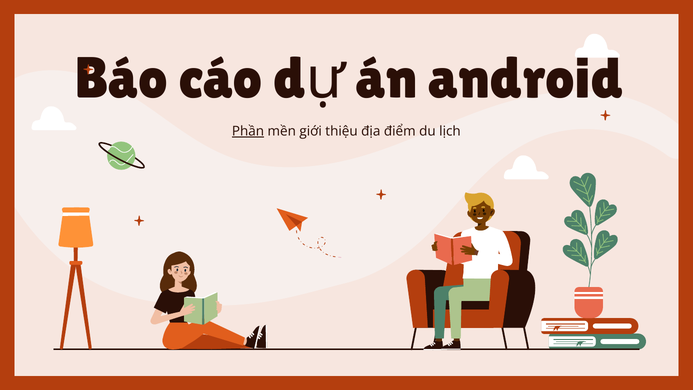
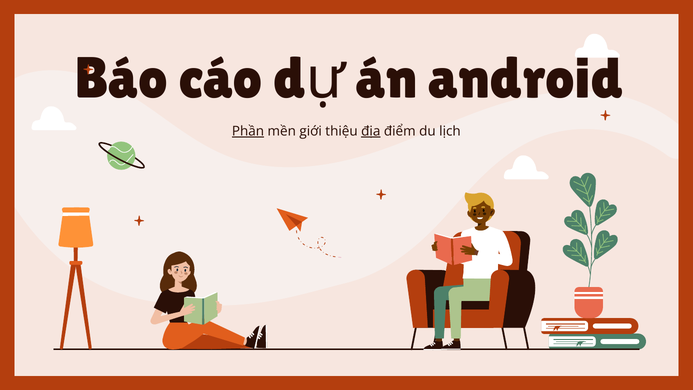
địa underline: none -> present (371, 131)
